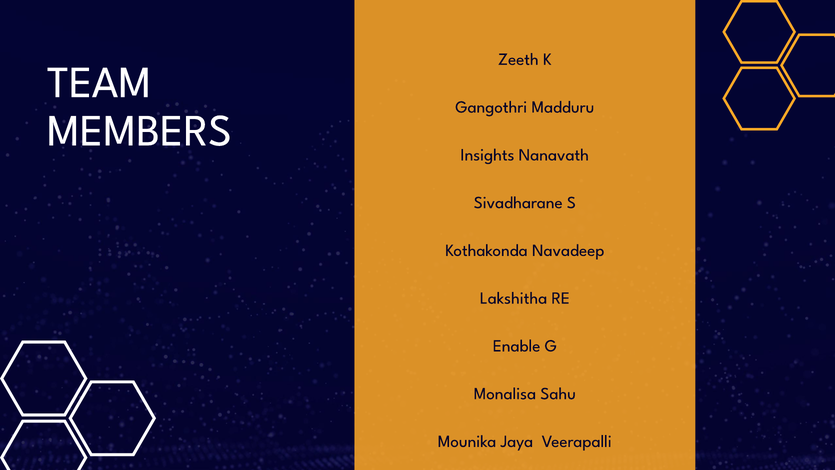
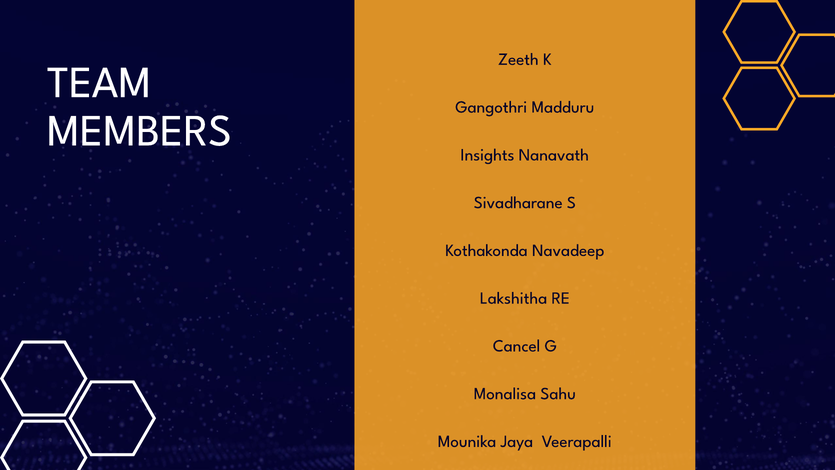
Enable: Enable -> Cancel (517, 346)
